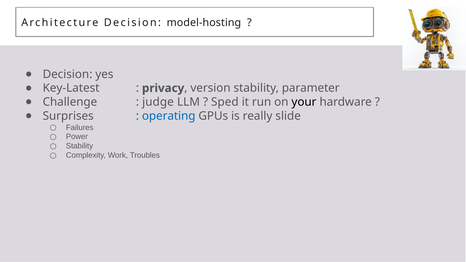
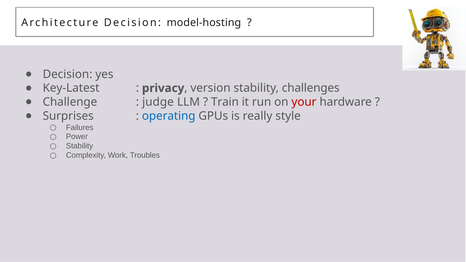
parameter: parameter -> challenges (311, 88)
Sped: Sped -> Train (225, 102)
your colour: black -> red (304, 102)
slide: slide -> style (288, 116)
